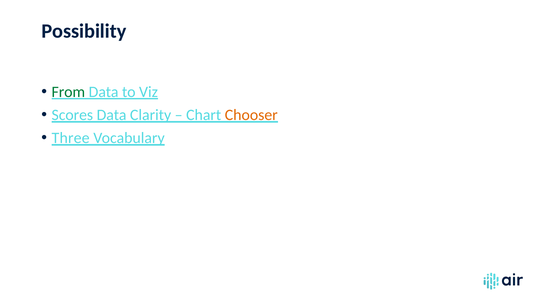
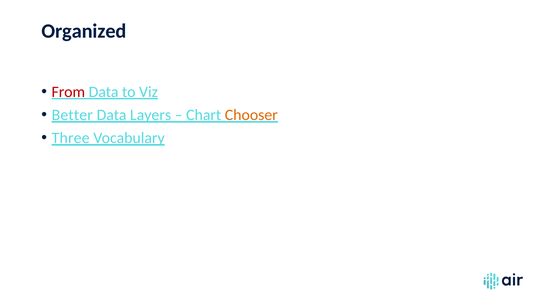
Possibility: Possibility -> Organized (84, 31)
From colour: green -> red (68, 92)
Scores: Scores -> Better (72, 115)
Clarity: Clarity -> Layers (151, 115)
